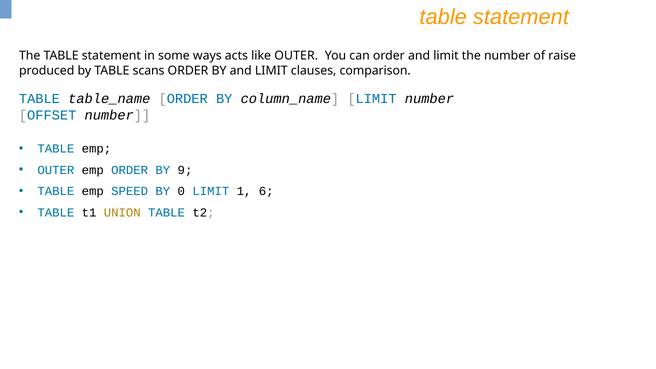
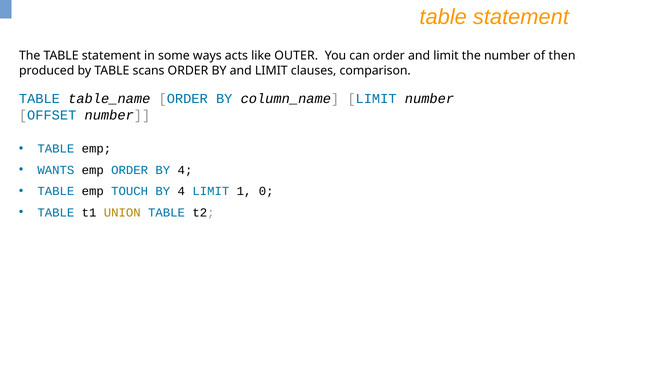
raise: raise -> then (562, 56)
OUTER: OUTER -> WANTS (56, 170)
ORDER BY 9: 9 -> 4 (185, 170)
SPEED: SPEED -> TOUCH (130, 191)
0: 0 -> 4 (181, 191)
6: 6 -> 0 (266, 191)
